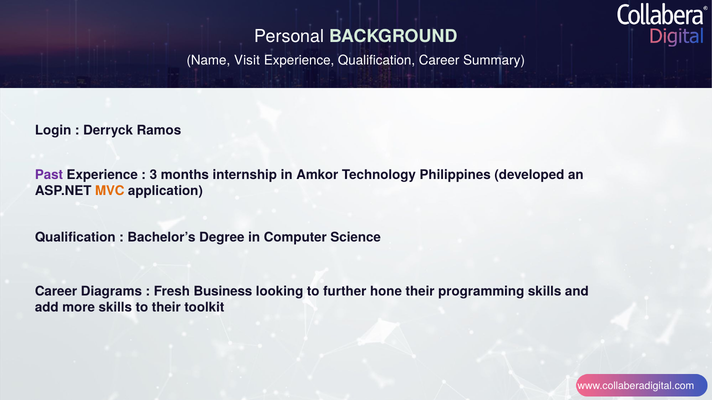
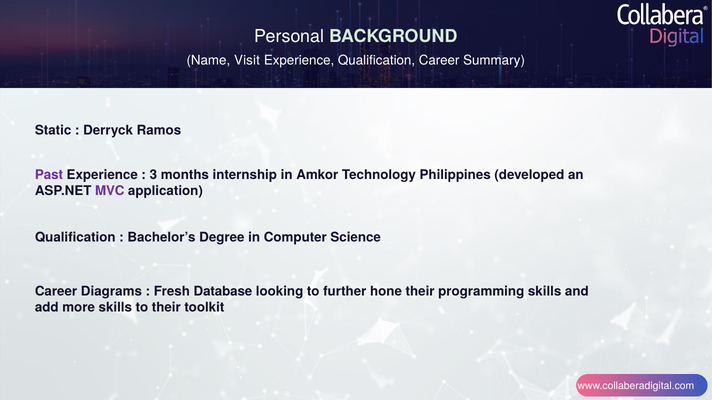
Login: Login -> Static (53, 131)
MVC colour: orange -> purple (110, 191)
Business: Business -> Database (223, 291)
